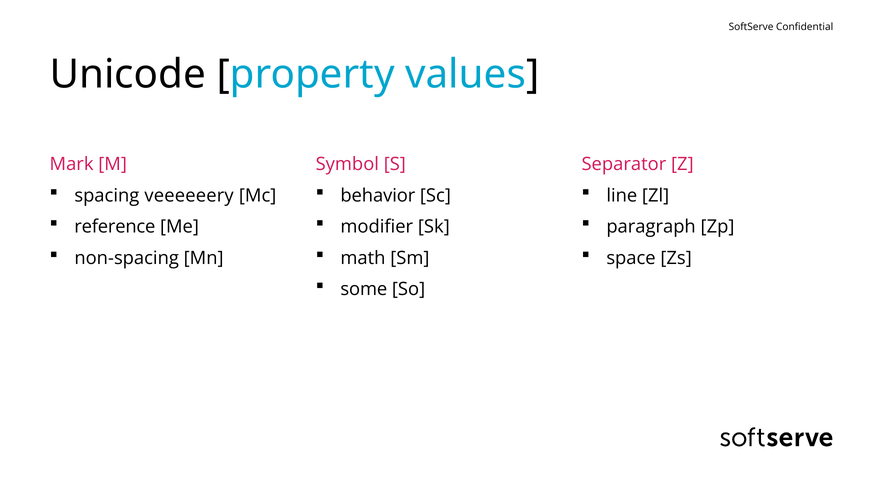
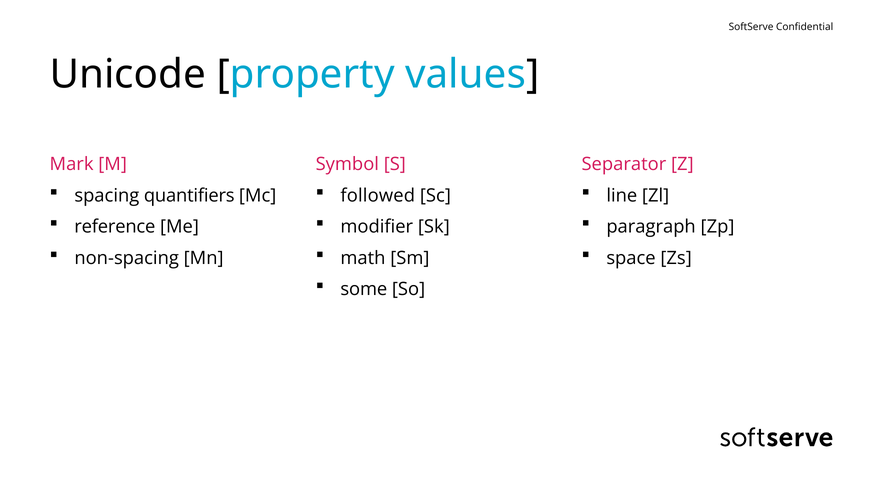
veeeeeery: veeeeeery -> quantifiers (189, 196)
behavior: behavior -> followed (378, 196)
